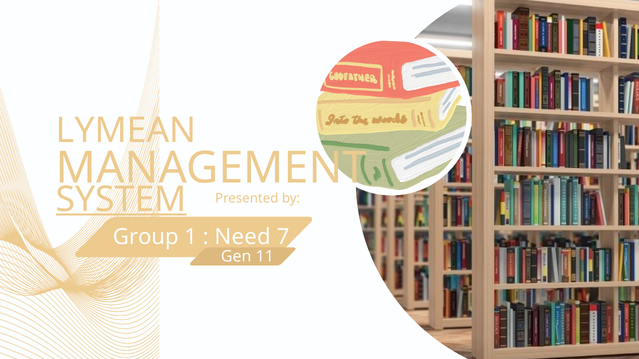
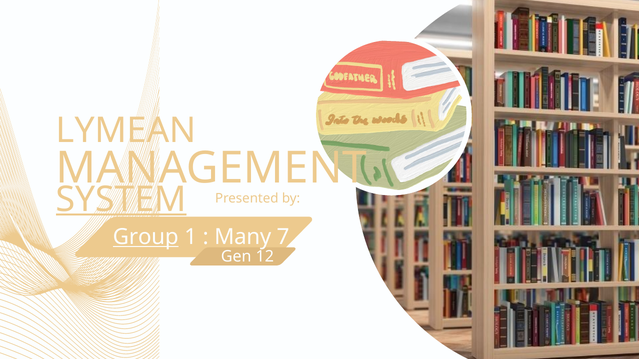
Group underline: none -> present (146, 237)
Need: Need -> Many (243, 237)
11: 11 -> 12 (265, 257)
